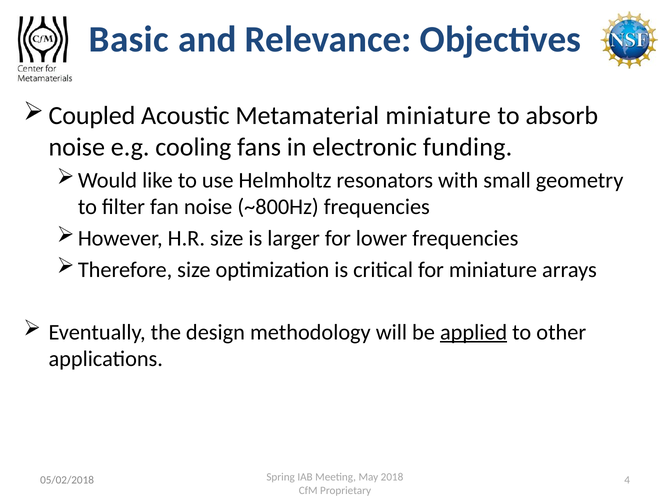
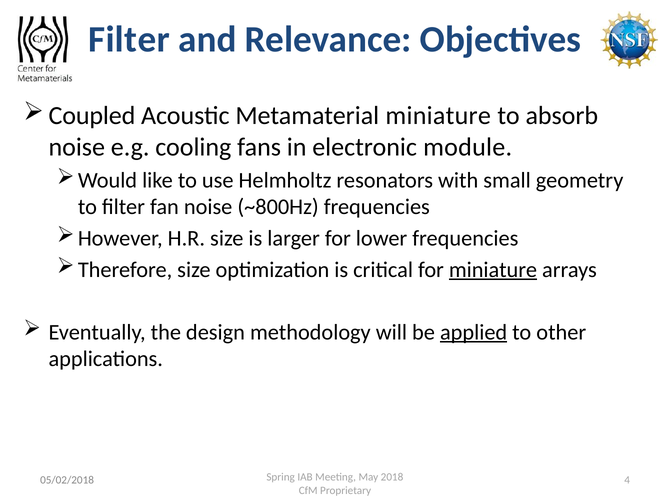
Basic: Basic -> Filter (129, 39)
funding: funding -> module (468, 147)
miniature underline: none -> present (493, 269)
